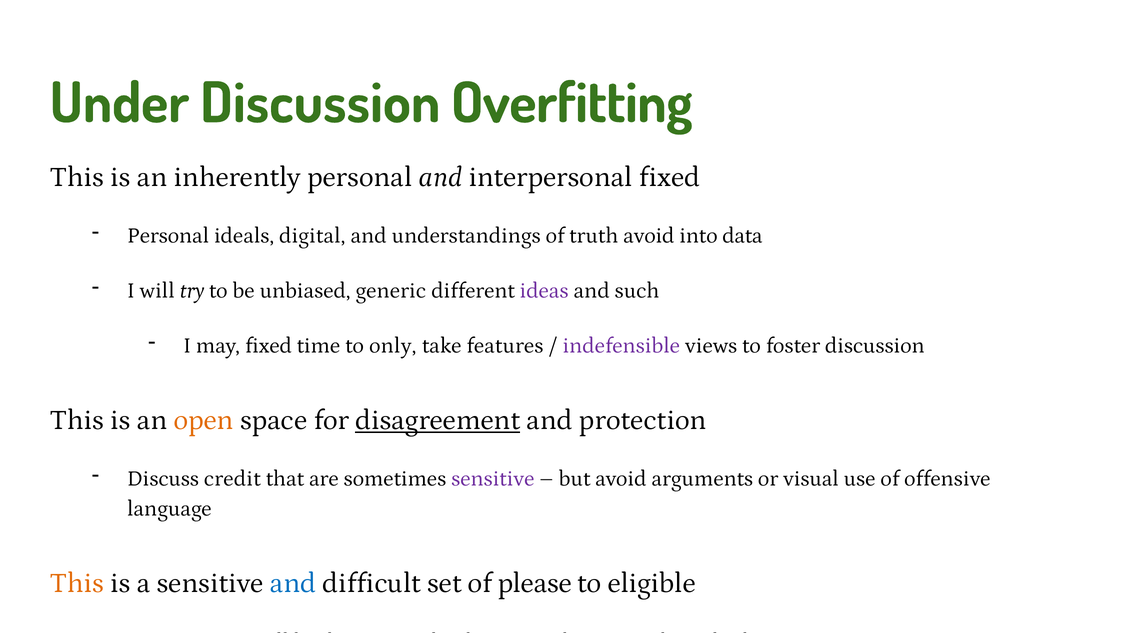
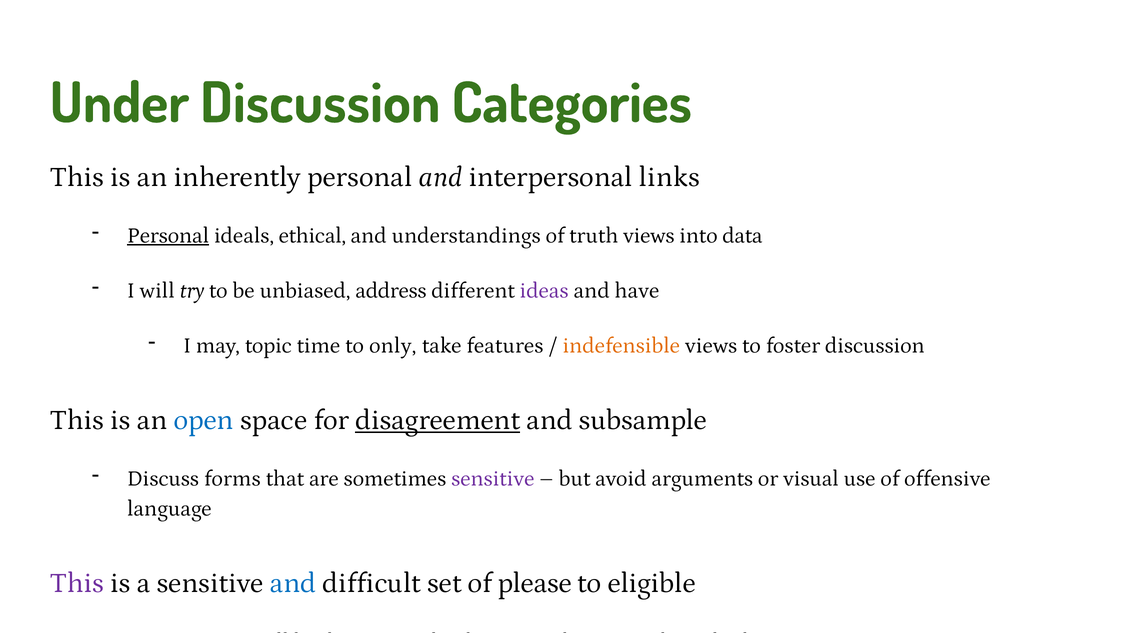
Overfitting: Overfitting -> Categories (572, 104)
interpersonal fixed: fixed -> links (670, 177)
Personal underline: none -> present (168, 236)
digital: digital -> ethical (312, 236)
truth avoid: avoid -> views (649, 236)
generic: generic -> address (391, 291)
such: such -> have (637, 291)
may fixed: fixed -> topic (268, 346)
indefensible colour: purple -> orange (621, 346)
open colour: orange -> blue (204, 420)
protection: protection -> subsample (643, 420)
credit: credit -> forms (232, 479)
This colour: orange -> purple (77, 583)
